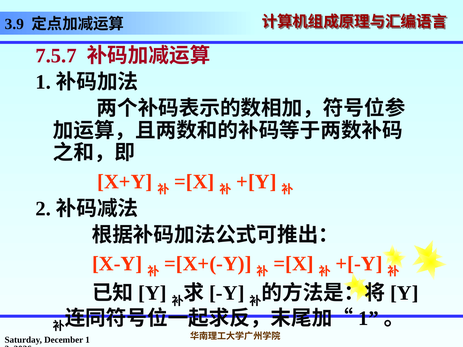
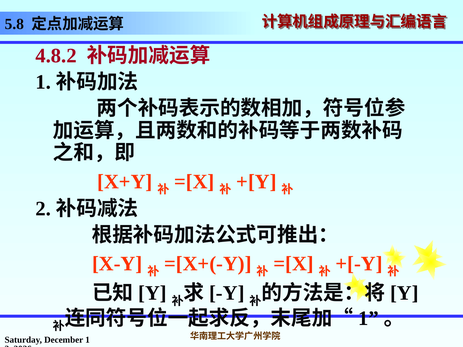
3.9: 3.9 -> 5.8 (14, 24)
7.5.7: 7.5.7 -> 4.8.2 (56, 56)
